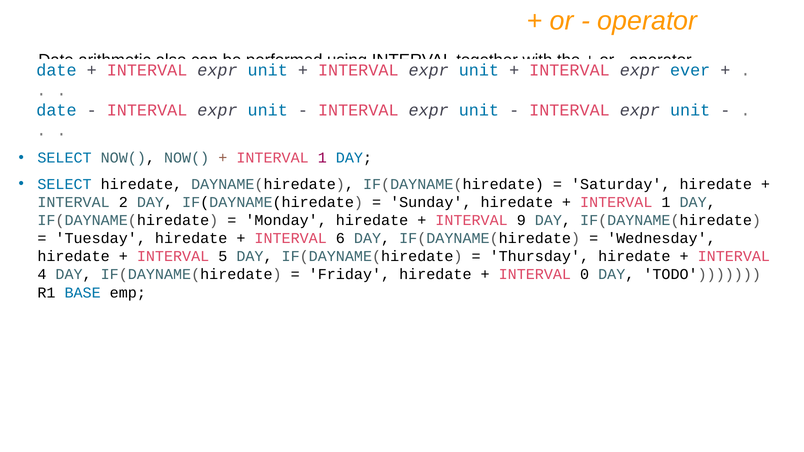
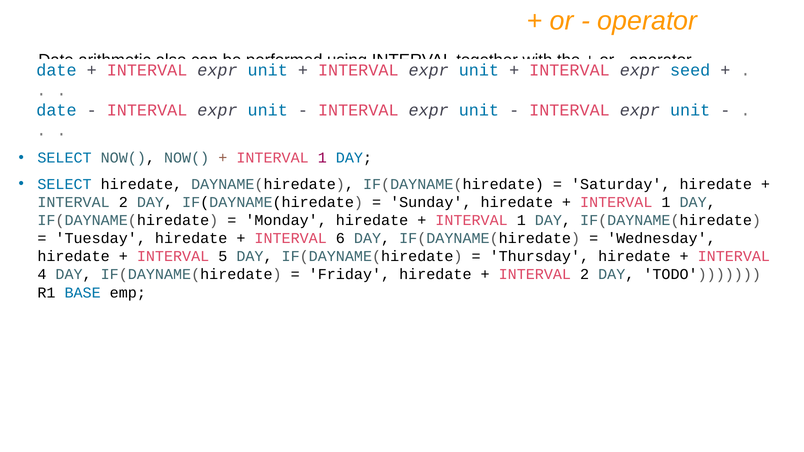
ever: ever -> seed (690, 70)
9: 9 -> 1 (521, 220)
0: 0 -> 2 (585, 275)
